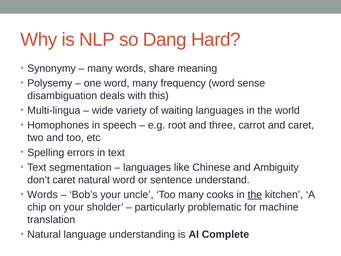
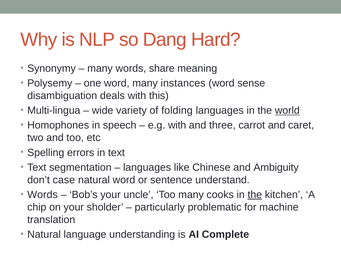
frequency: frequency -> instances (183, 83)
waiting: waiting -> folding (177, 110)
world underline: none -> present (287, 110)
e.g root: root -> with (177, 125)
don’t caret: caret -> case (64, 180)
